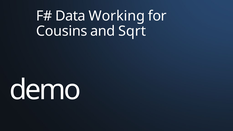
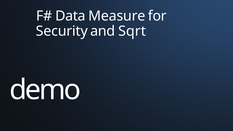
Working: Working -> Measure (117, 16)
Cousins: Cousins -> Security (62, 31)
